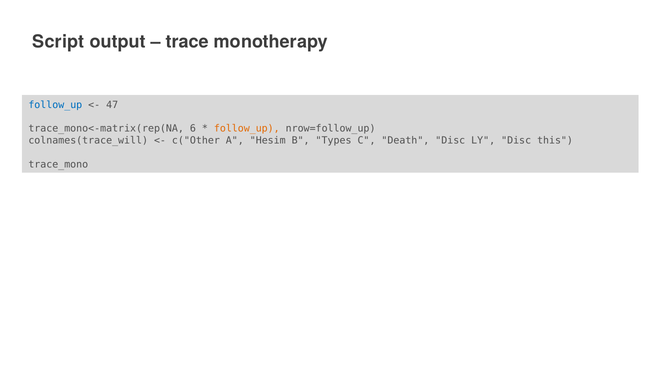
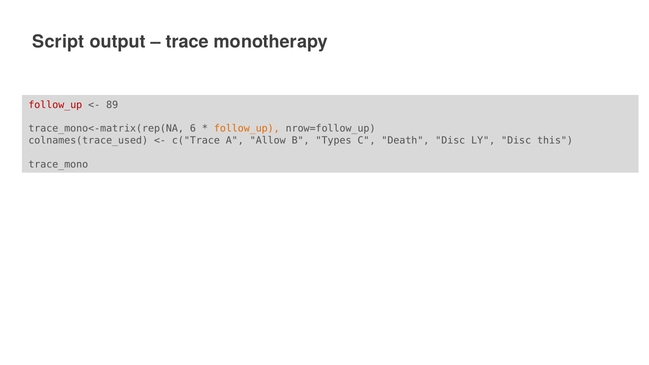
follow_up colour: blue -> red (55, 105)
47: 47 -> 89 (112, 105)
colnames(trace_will: colnames(trace_will -> colnames(trace_used (88, 140)
c("Other: c("Other -> c("Trace (196, 140)
Hesim: Hesim -> Allow (268, 140)
